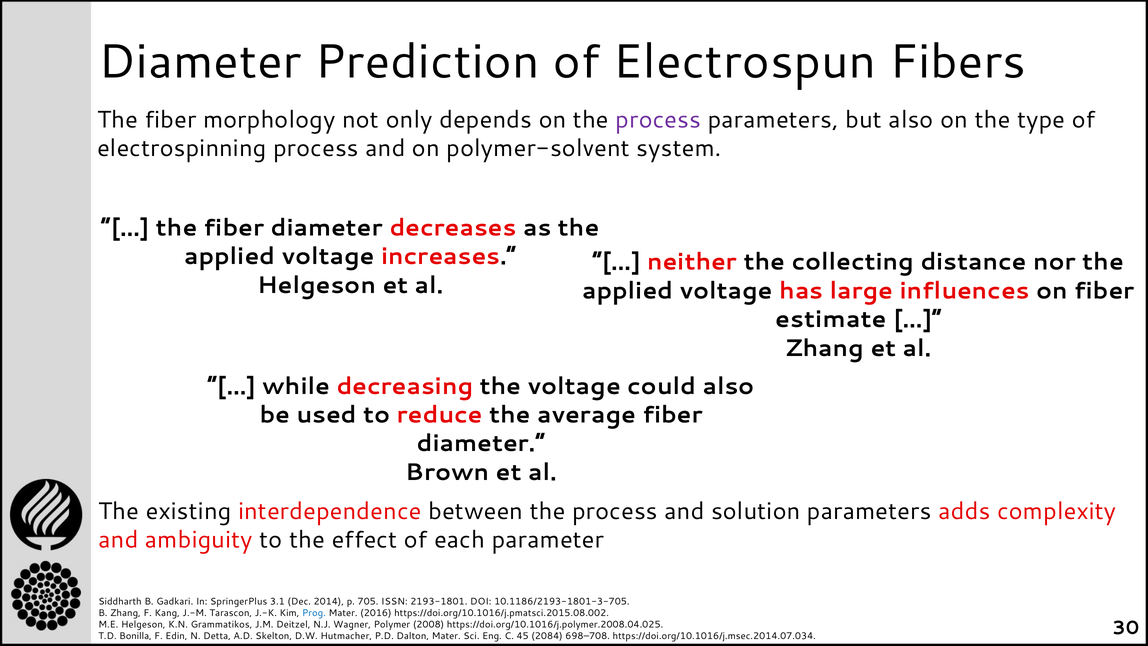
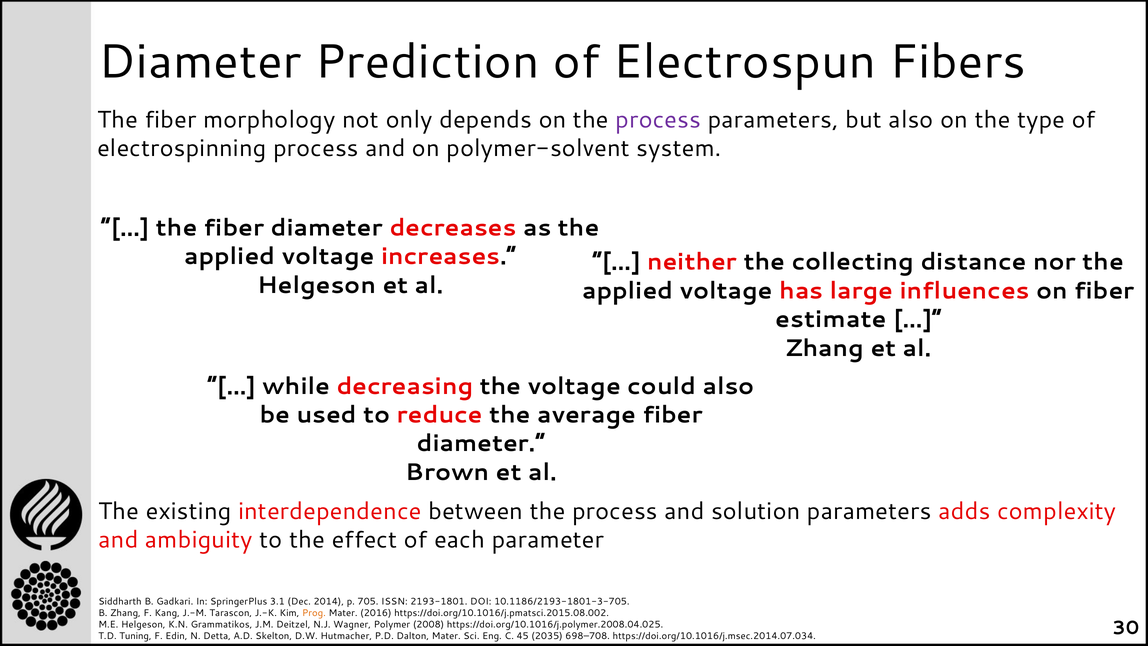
Prog colour: blue -> orange (314, 613)
Bonilla: Bonilla -> Tuning (135, 636)
2084: 2084 -> 2035 (547, 636)
